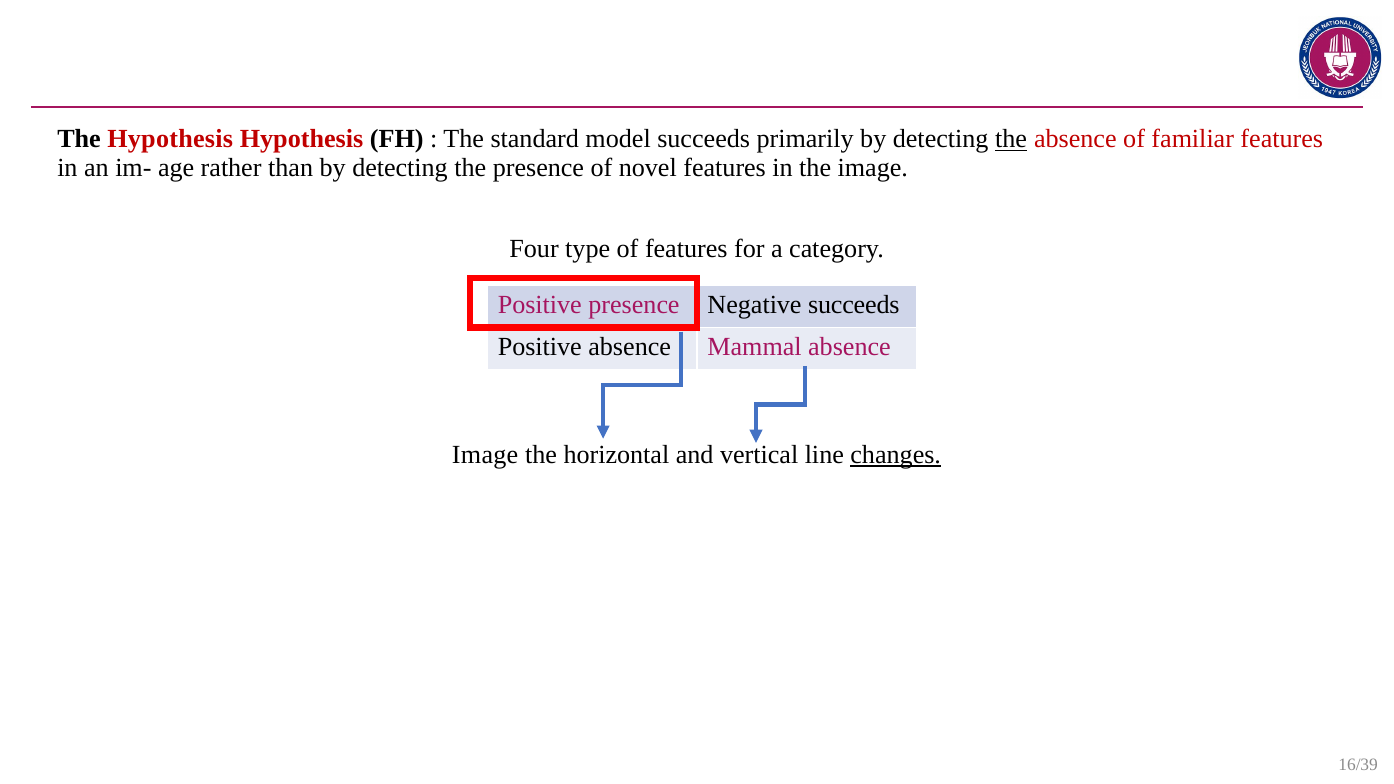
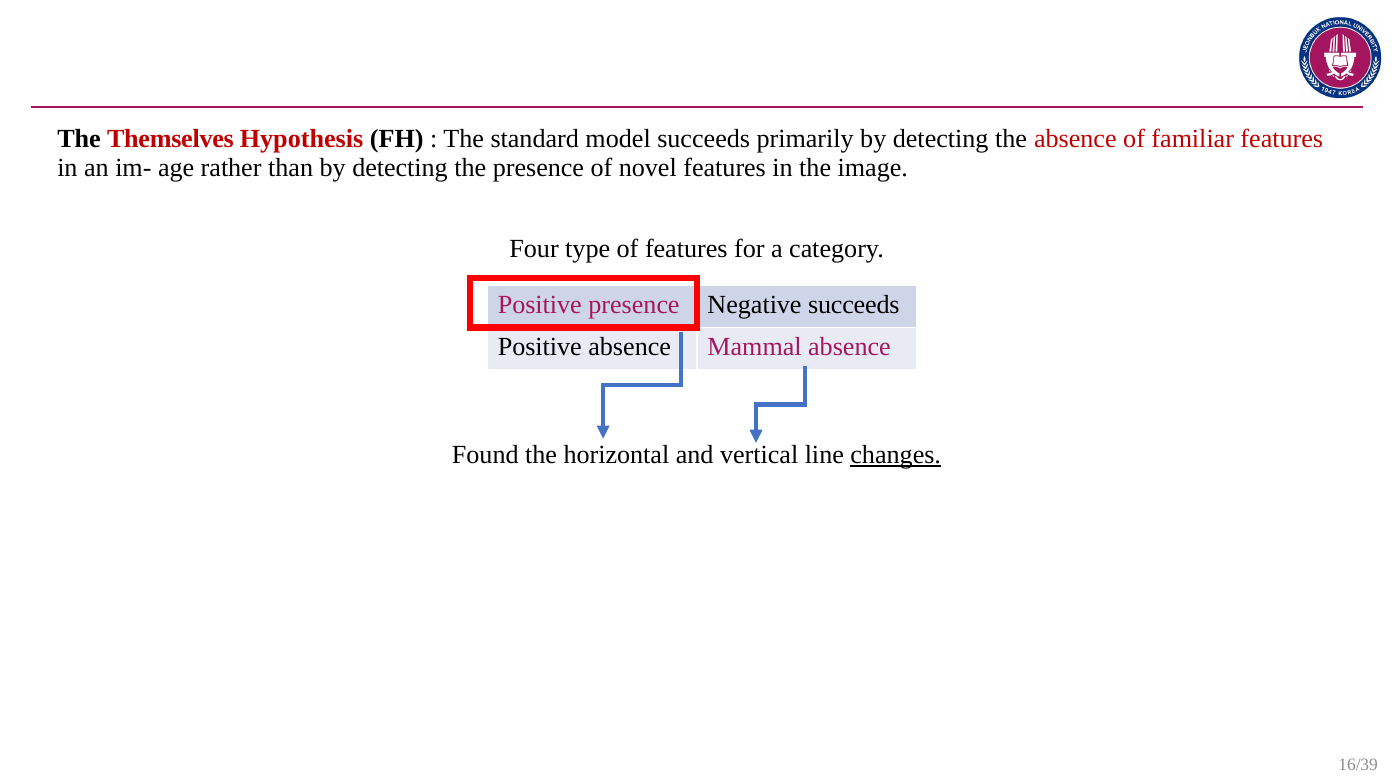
The Hypothesis: Hypothesis -> Themselves (170, 139)
the underline: present -> none (1011, 139)
Image: Image -> Found (485, 455)
